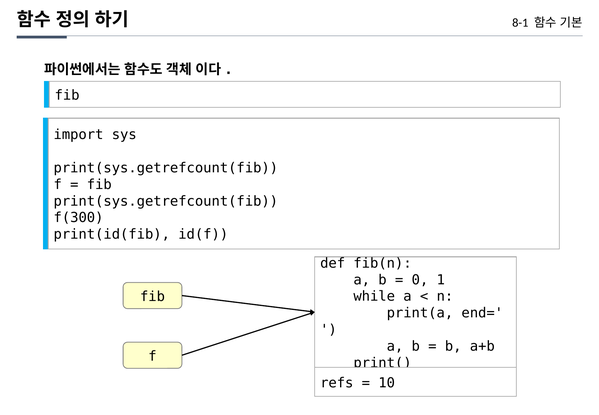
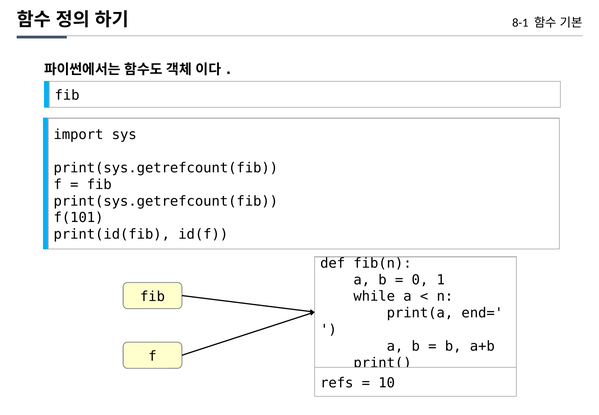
f(300: f(300 -> f(101 (79, 218)
